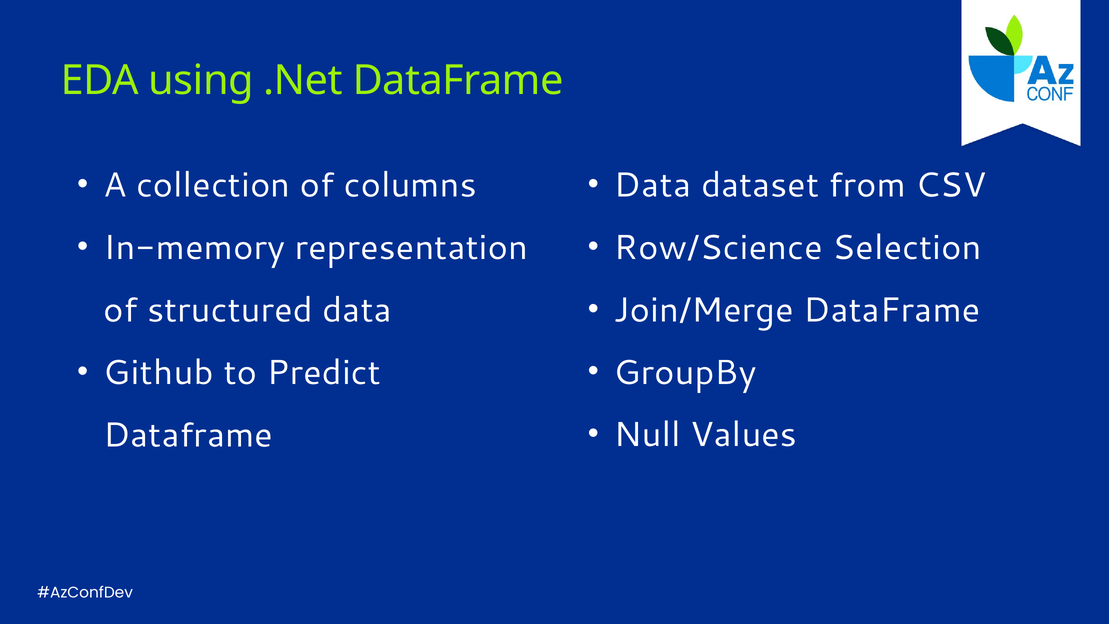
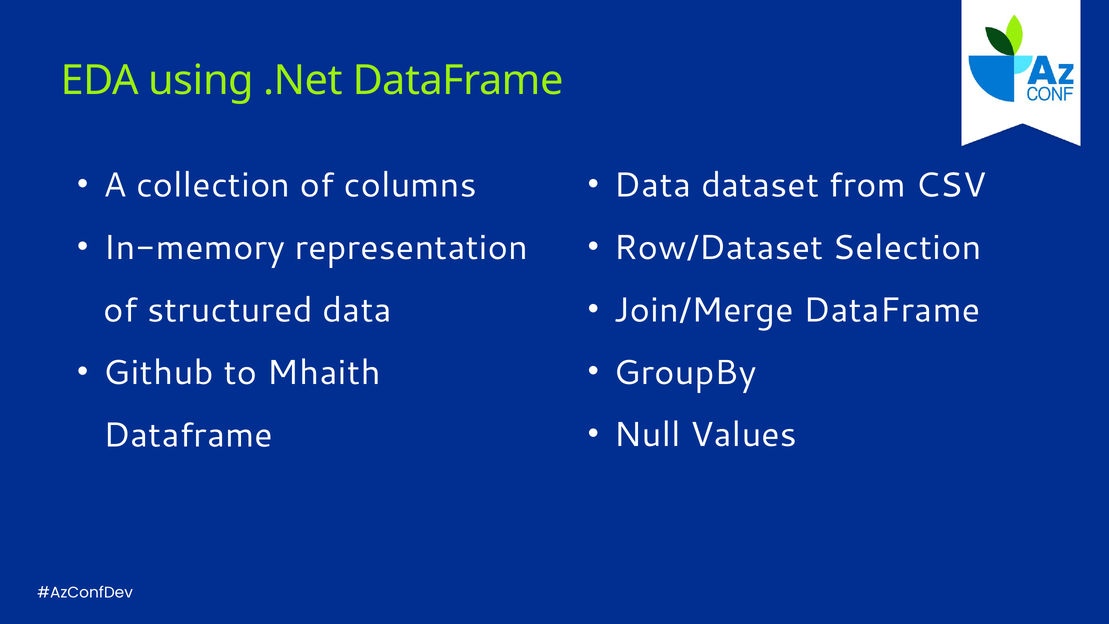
Row/Science: Row/Science -> Row/Dataset (718, 248)
Predict: Predict -> Mhaith (324, 373)
